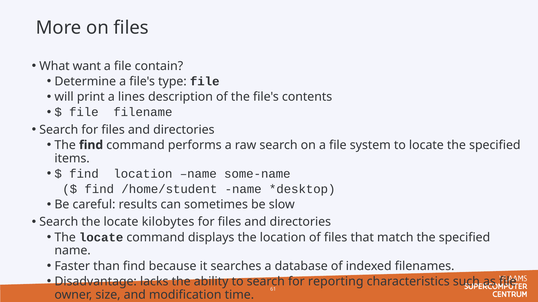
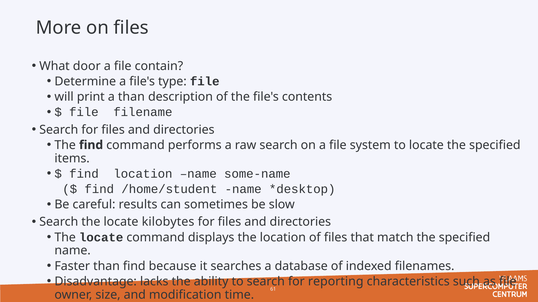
want: want -> door (87, 66)
a lines: lines -> than (131, 97)
